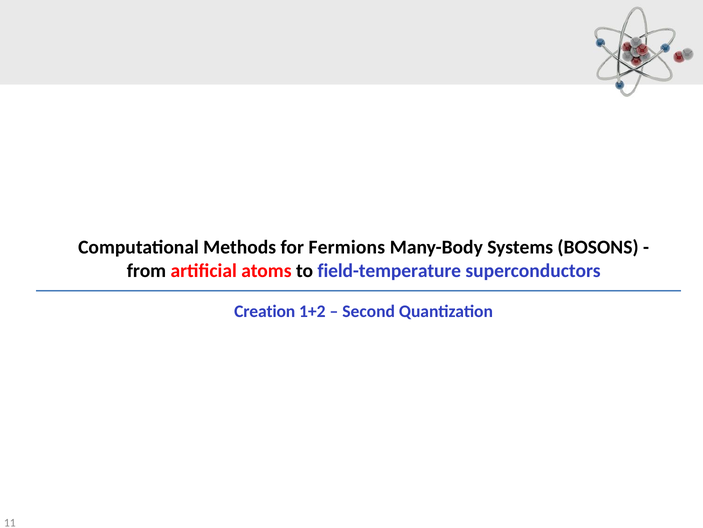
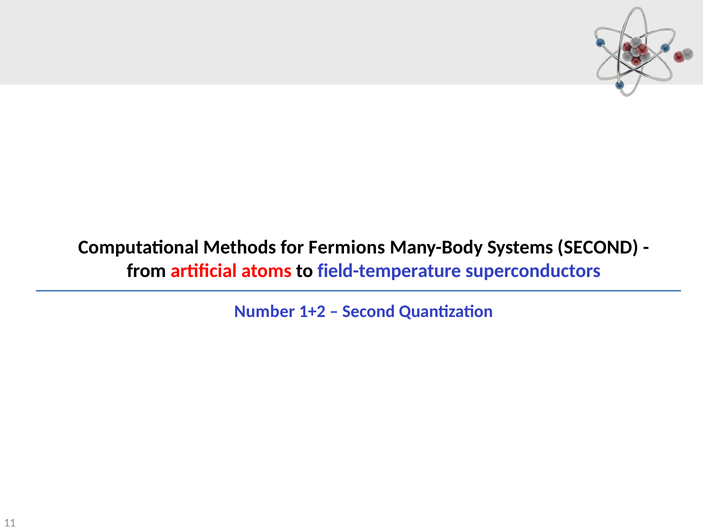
Systems BOSONS: BOSONS -> SECOND (598, 247)
Creation: Creation -> Number (265, 311)
